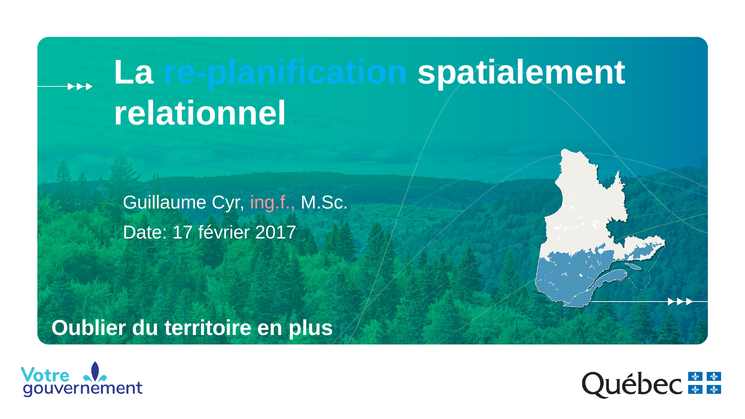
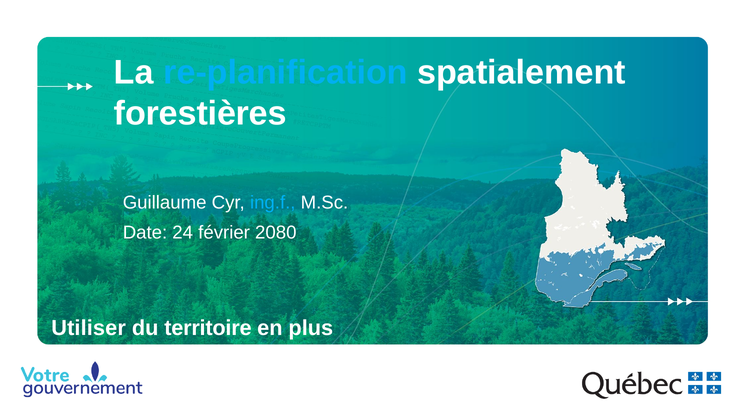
relationnel: relationnel -> forestières (200, 113)
ing.f colour: pink -> light blue (273, 203)
17: 17 -> 24 (183, 233)
2017: 2017 -> 2080 (276, 233)
Oublier: Oublier -> Utiliser (89, 328)
